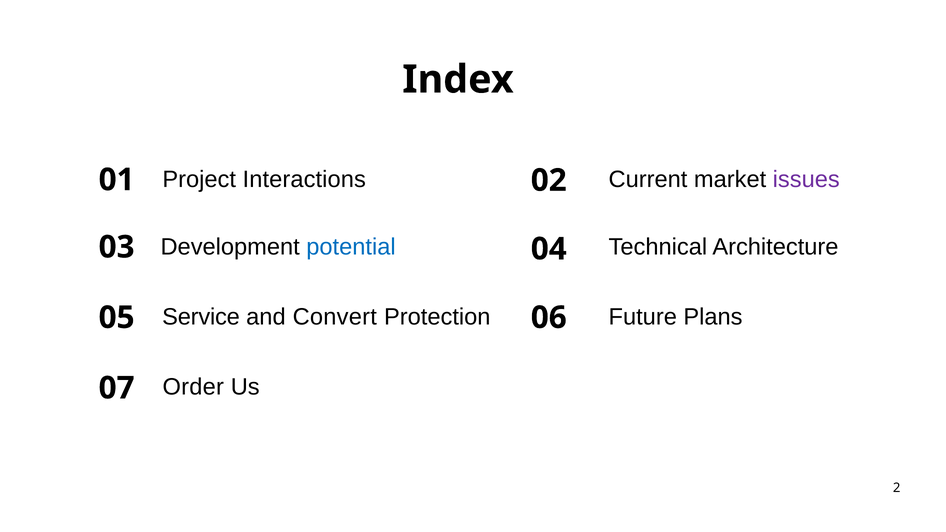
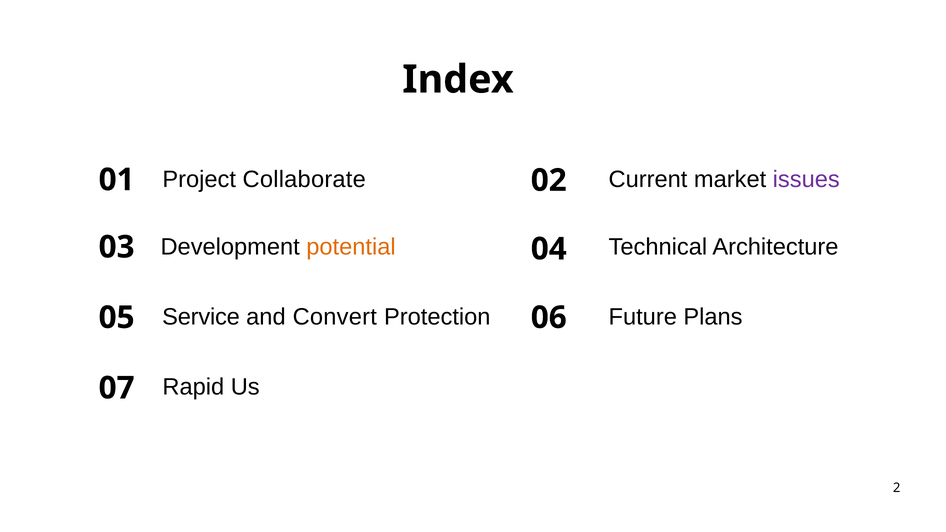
Interactions: Interactions -> Collaborate (304, 180)
potential colour: blue -> orange (351, 247)
Order: Order -> Rapid (193, 387)
